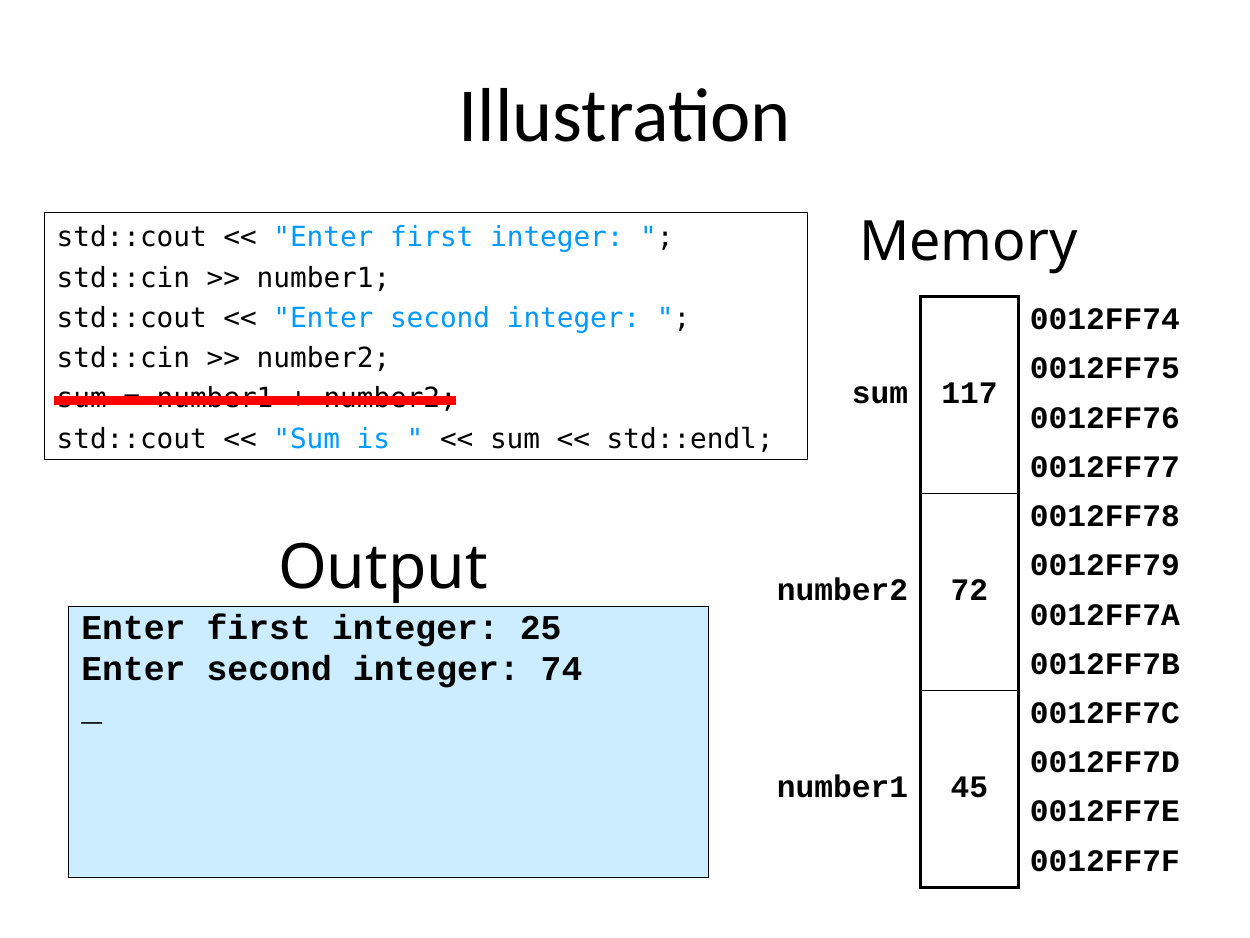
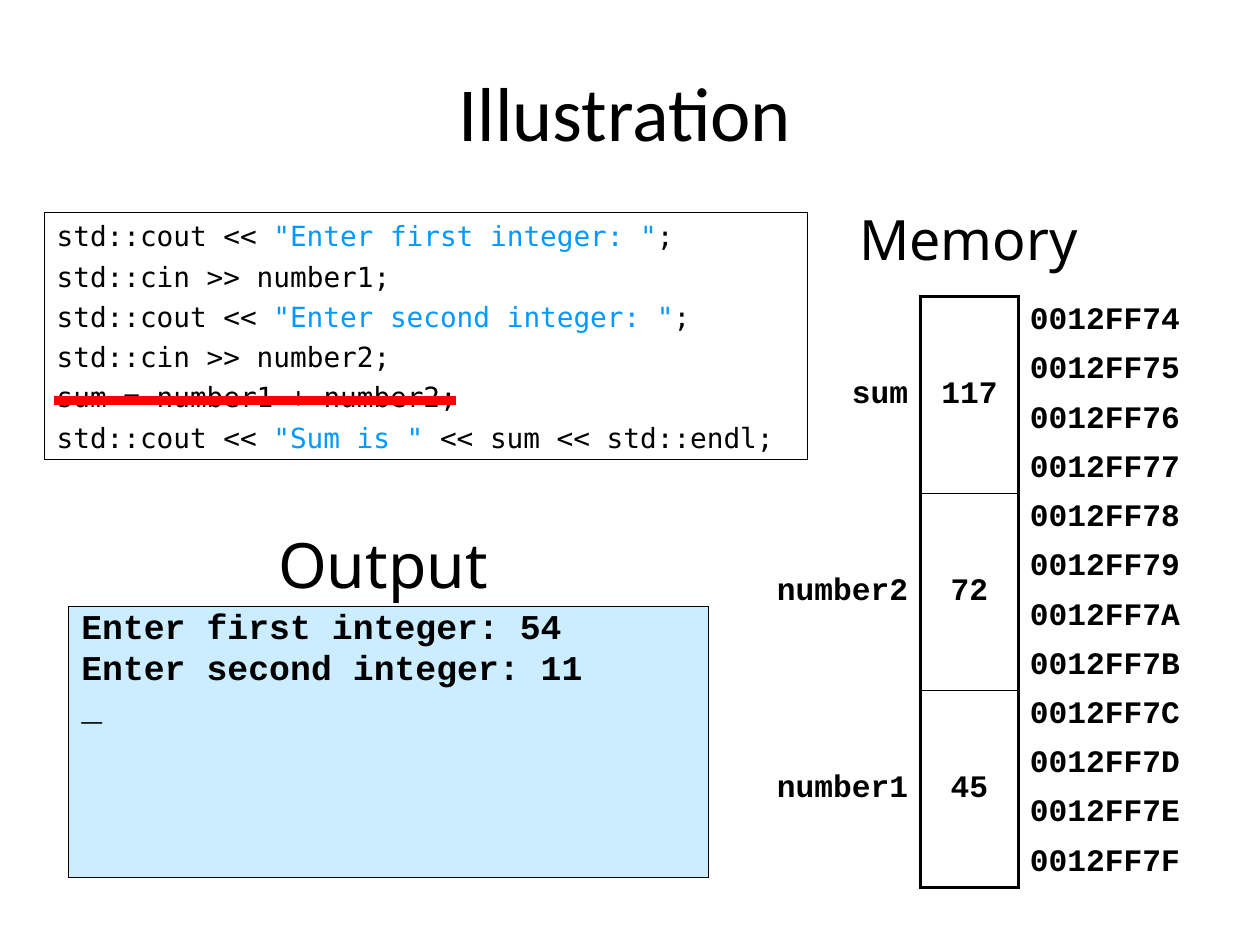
25: 25 -> 54 (541, 628)
74: 74 -> 11 (562, 668)
